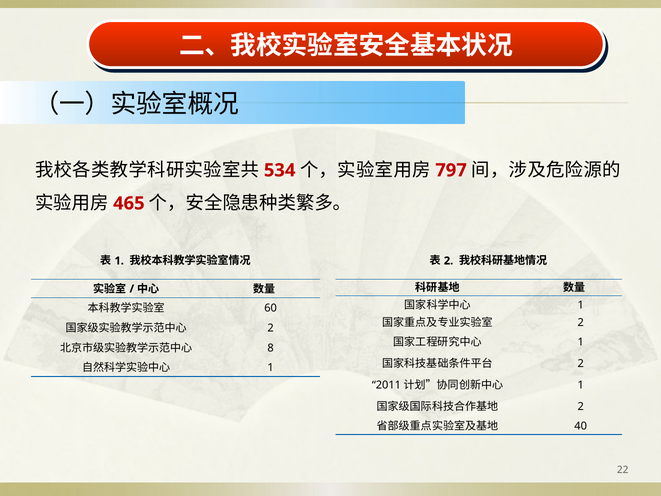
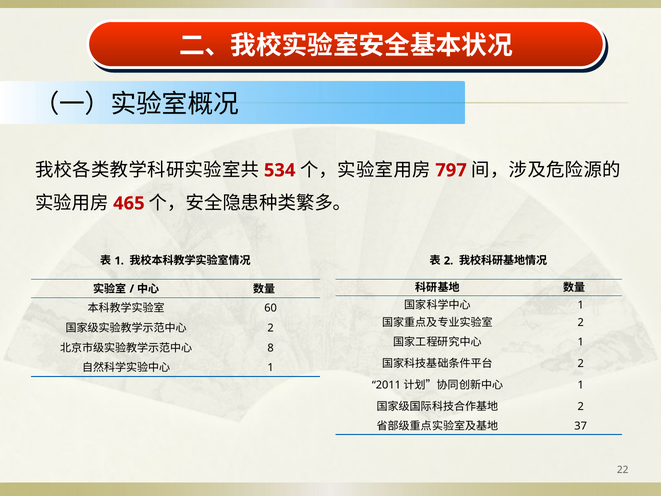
40: 40 -> 37 (581, 426)
